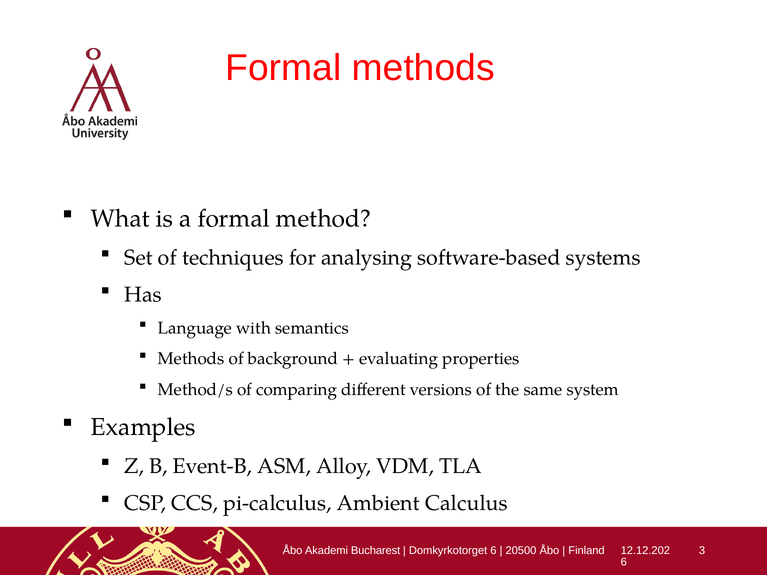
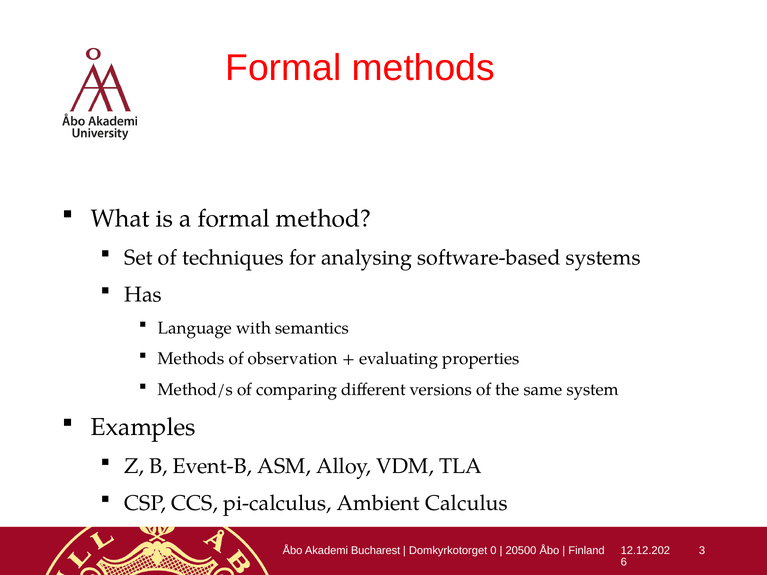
background: background -> observation (293, 359)
Domkyrkotorget 6: 6 -> 0 (493, 551)
